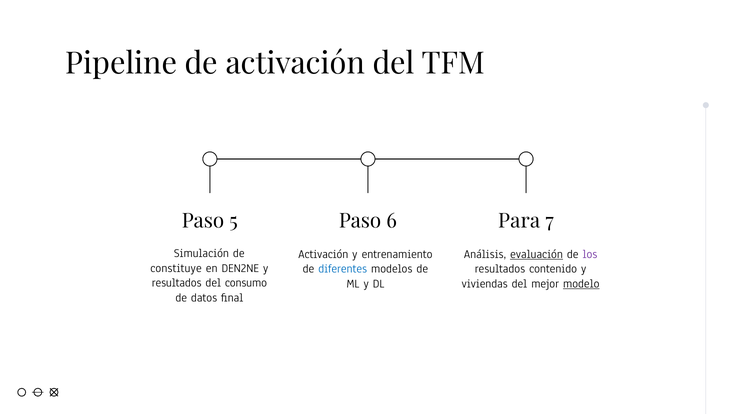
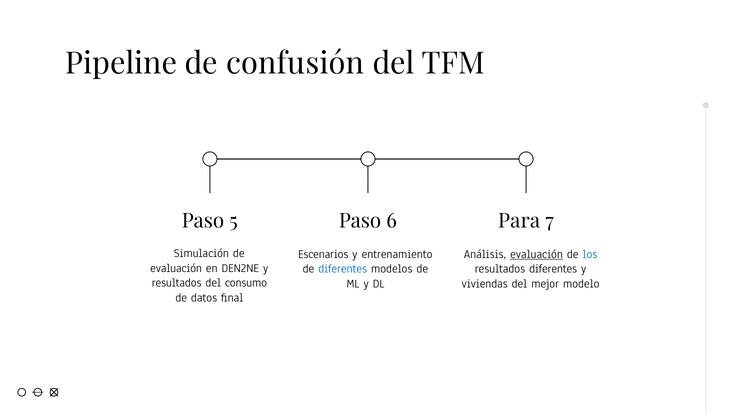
de activación: activación -> confusión (295, 64)
Activación: Activación -> Escenarios (323, 254)
los colour: purple -> blue (590, 254)
constituye: constituye -> evaluación (176, 268)
resultados contenido: contenido -> diferentes (553, 269)
modelo underline: present -> none (581, 283)
